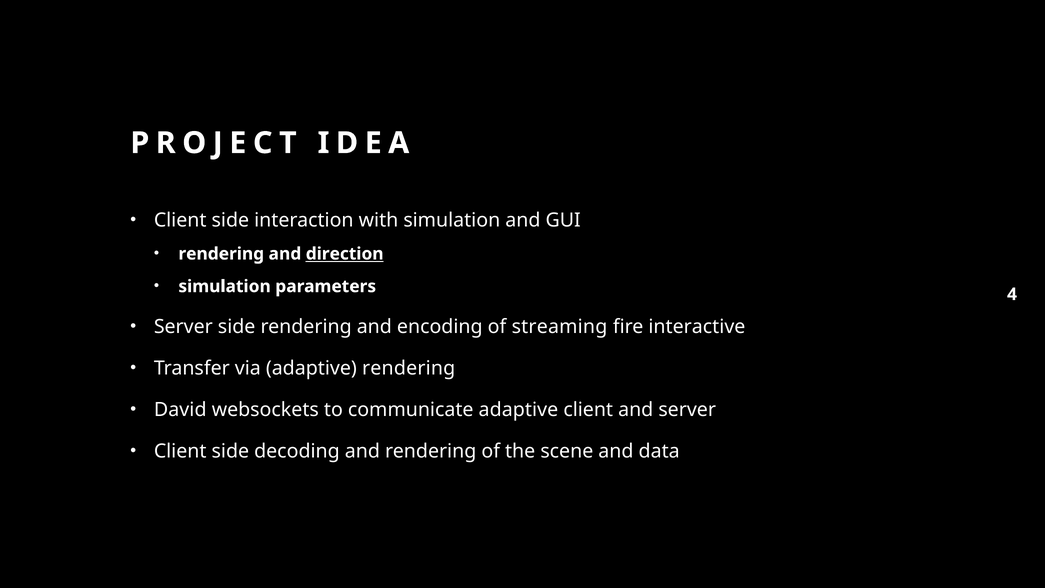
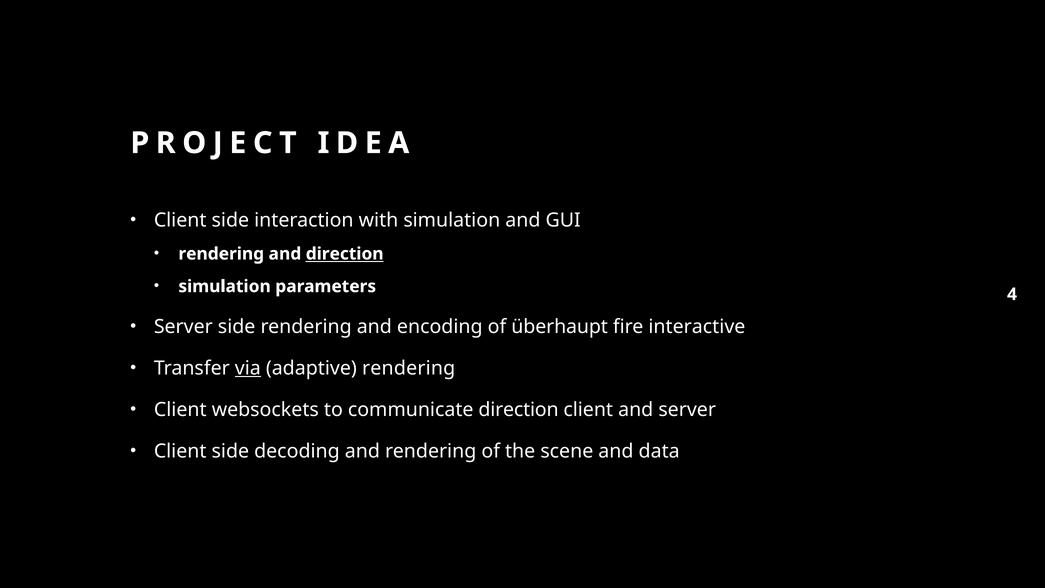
streaming: streaming -> überhaupt (560, 327)
via underline: none -> present (248, 368)
David: David -> Client (180, 410)
communicate adaptive: adaptive -> direction (519, 410)
